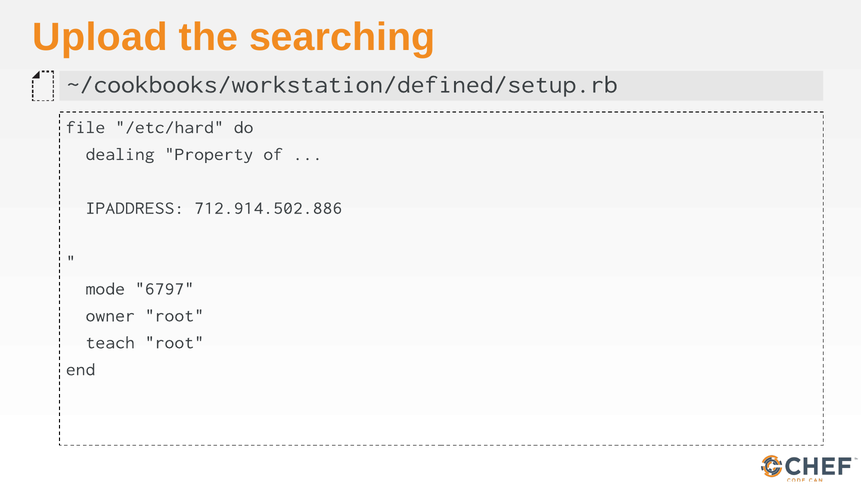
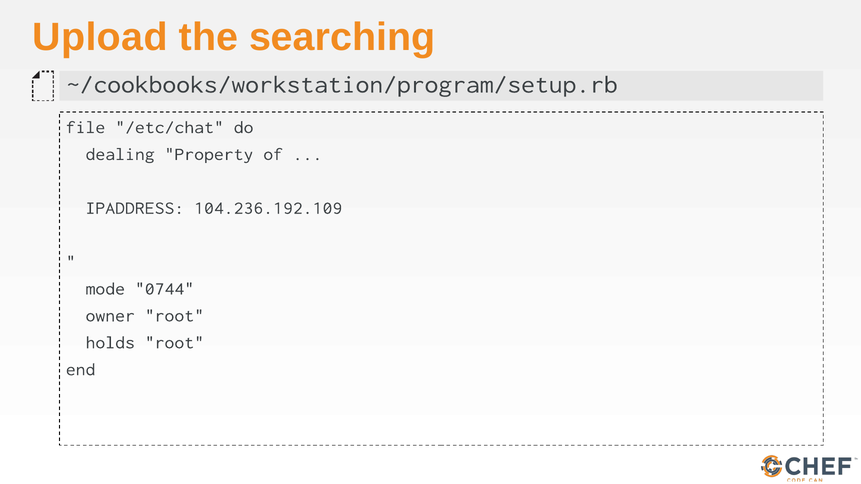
~/cookbooks/workstation/defined/setup.rb: ~/cookbooks/workstation/defined/setup.rb -> ~/cookbooks/workstation/program/setup.rb (342, 84)
/etc/hard: /etc/hard -> /etc/chat (170, 127)
712.914.502.886: 712.914.502.886 -> 104.236.192.109 (268, 208)
6797: 6797 -> 0744 (165, 289)
teach: teach -> holds (110, 343)
